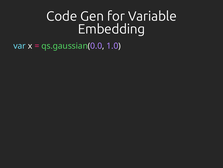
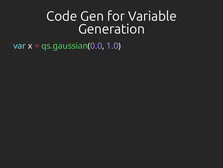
Embedding: Embedding -> Generation (111, 29)
